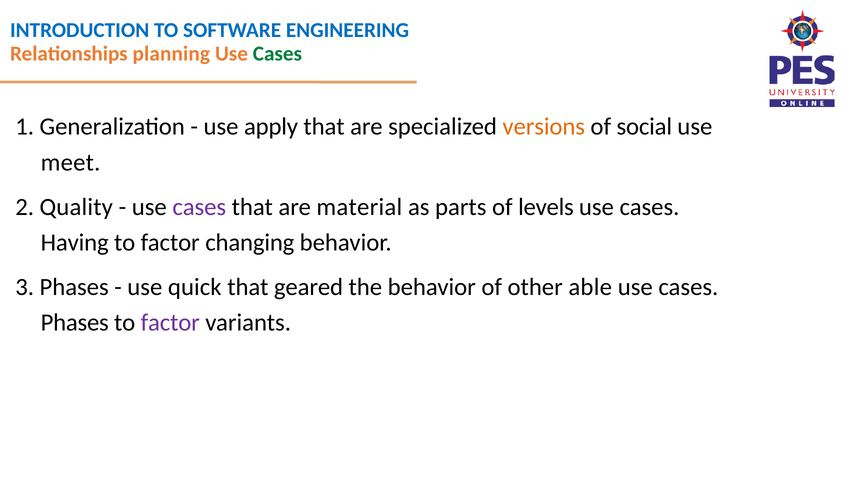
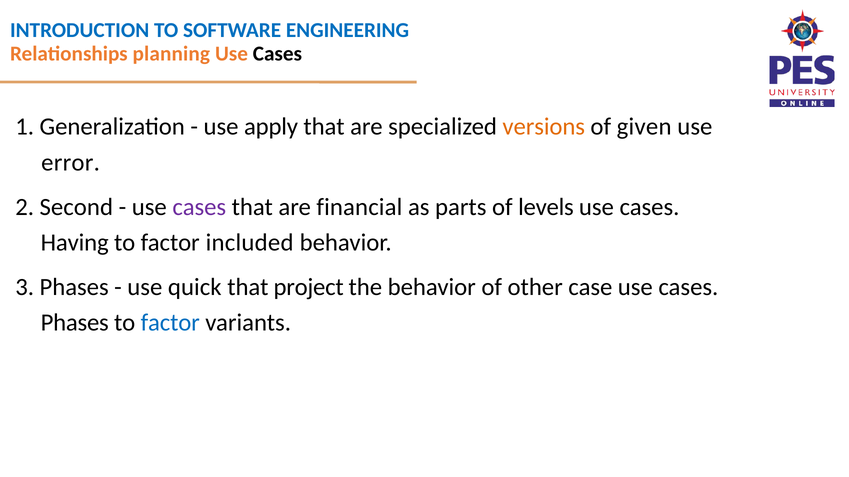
Cases colour: green -> black (277, 54)
social: social -> given (644, 127)
meet: meet -> error (71, 163)
Quality: Quality -> Second (76, 207)
material: material -> financial (359, 207)
changing: changing -> included (250, 243)
geared: geared -> project (309, 287)
able: able -> case (590, 287)
factor colour: purple -> blue (170, 323)
